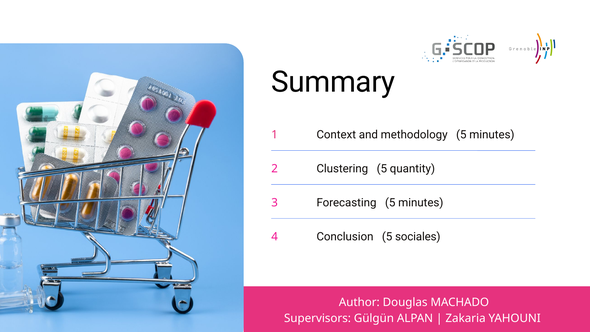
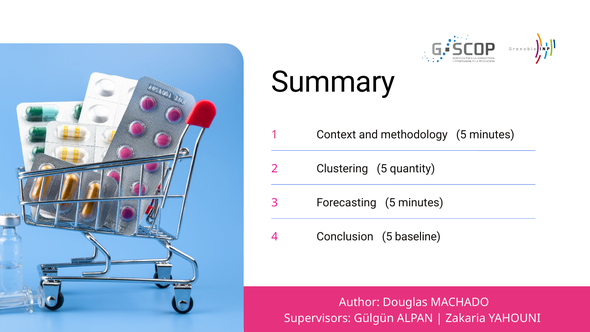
sociales: sociales -> baseline (418, 236)
